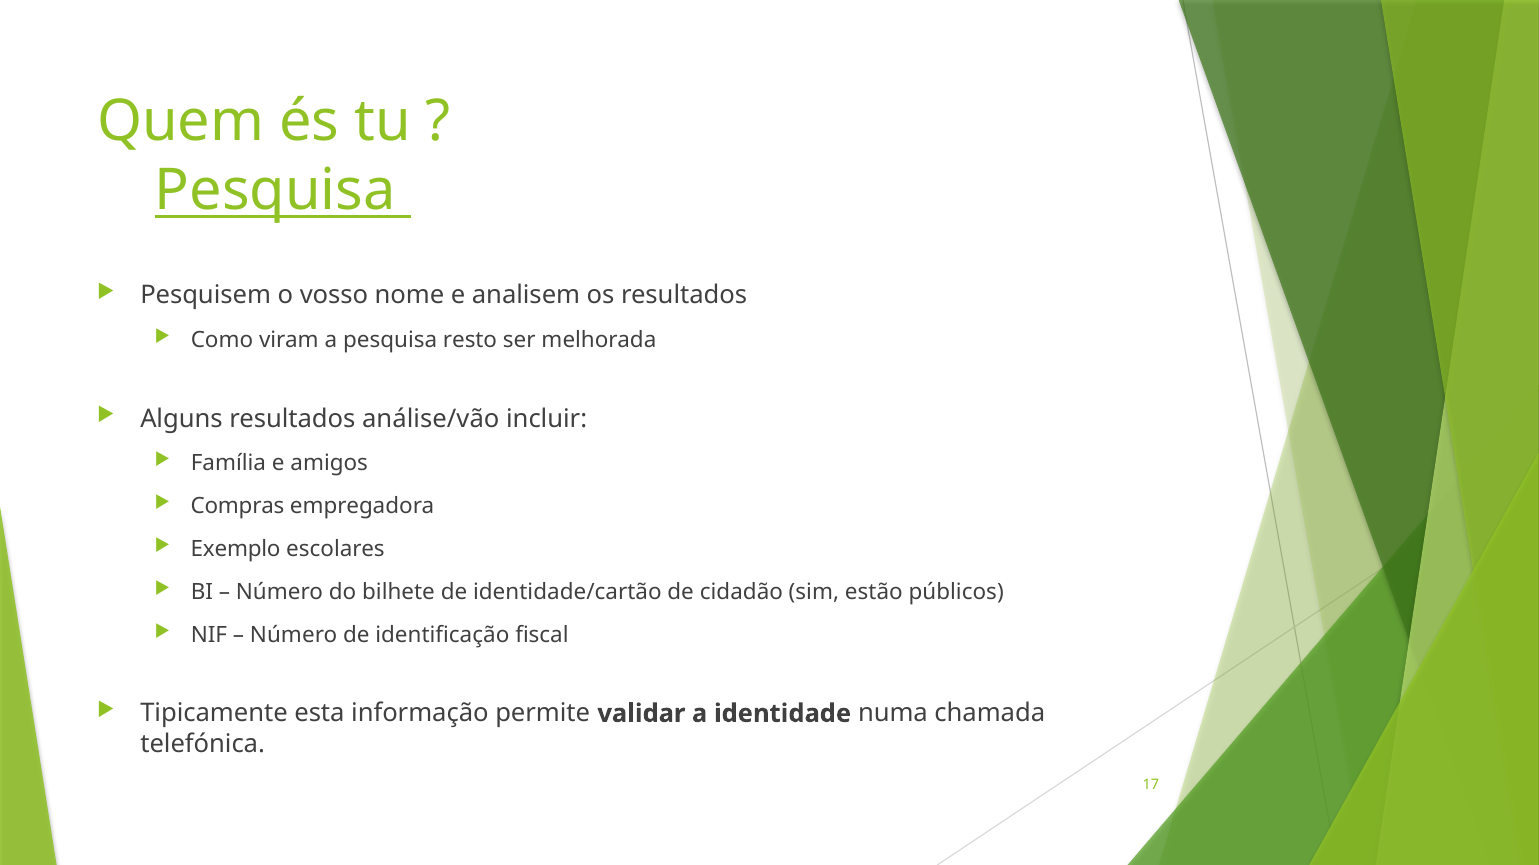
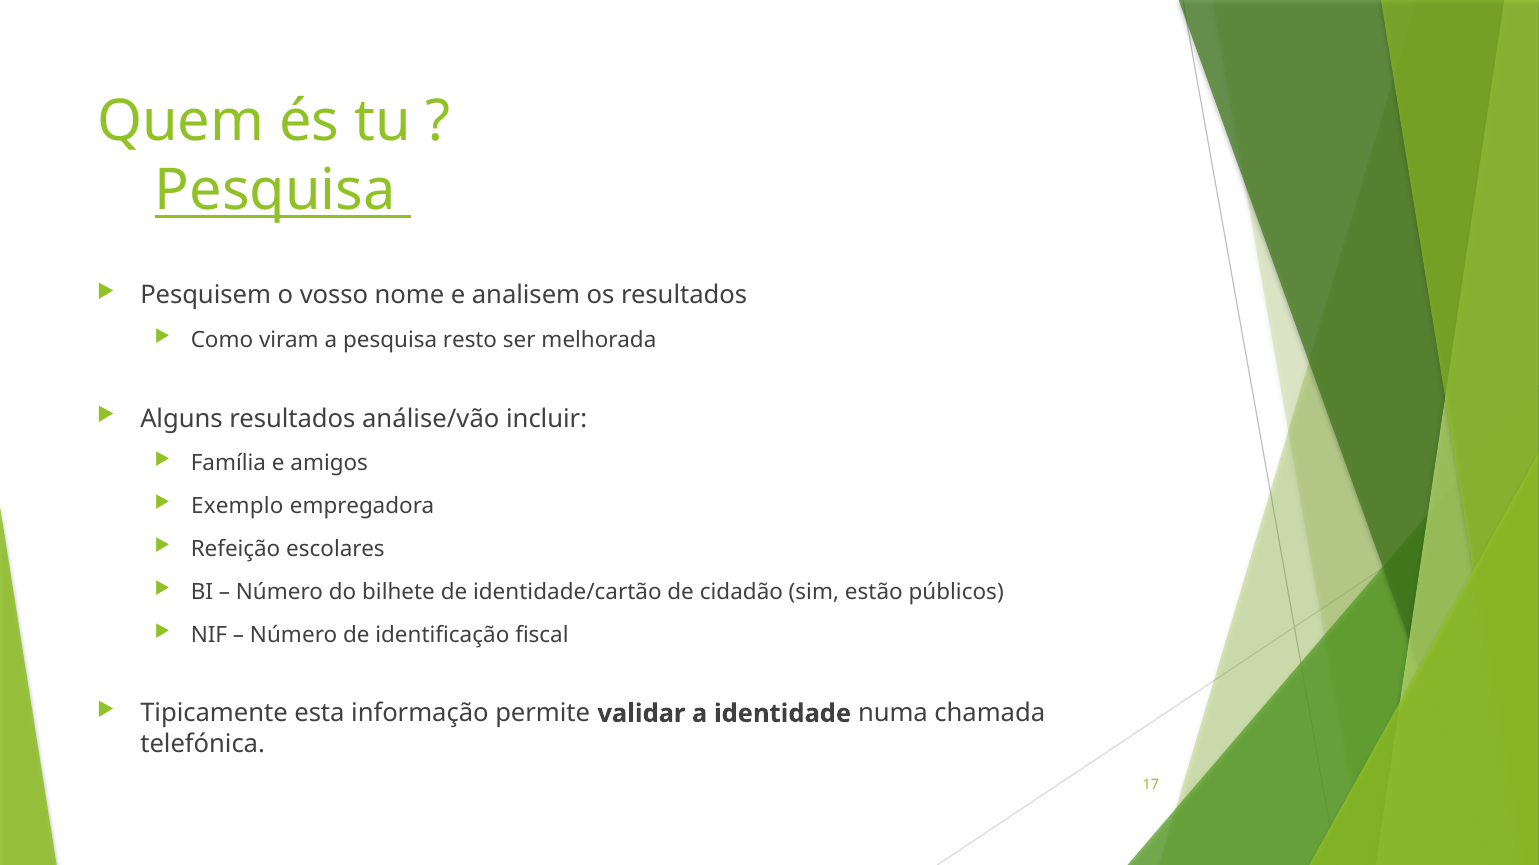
Compras: Compras -> Exemplo (237, 507)
Exemplo: Exemplo -> Refeição (236, 550)
